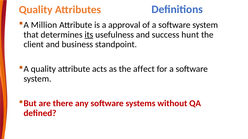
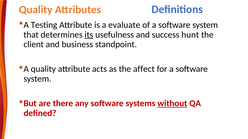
Million: Million -> Testing (44, 25)
approval: approval -> evaluate (124, 25)
without underline: none -> present (172, 104)
